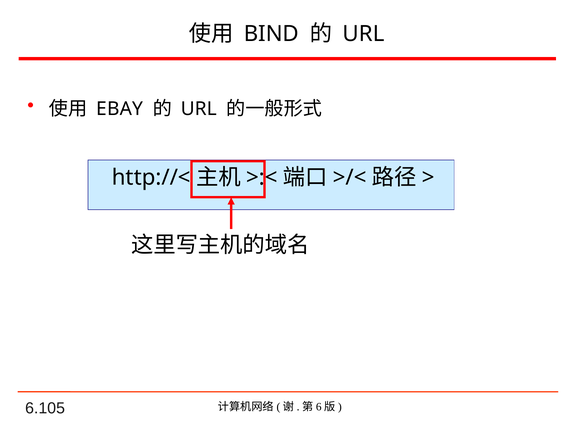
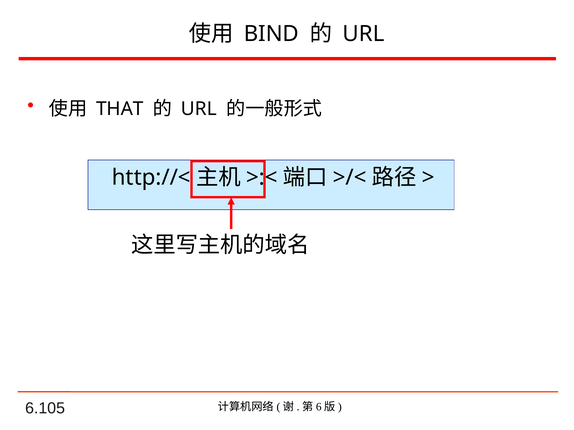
EBAY: EBAY -> THAT (120, 109)
